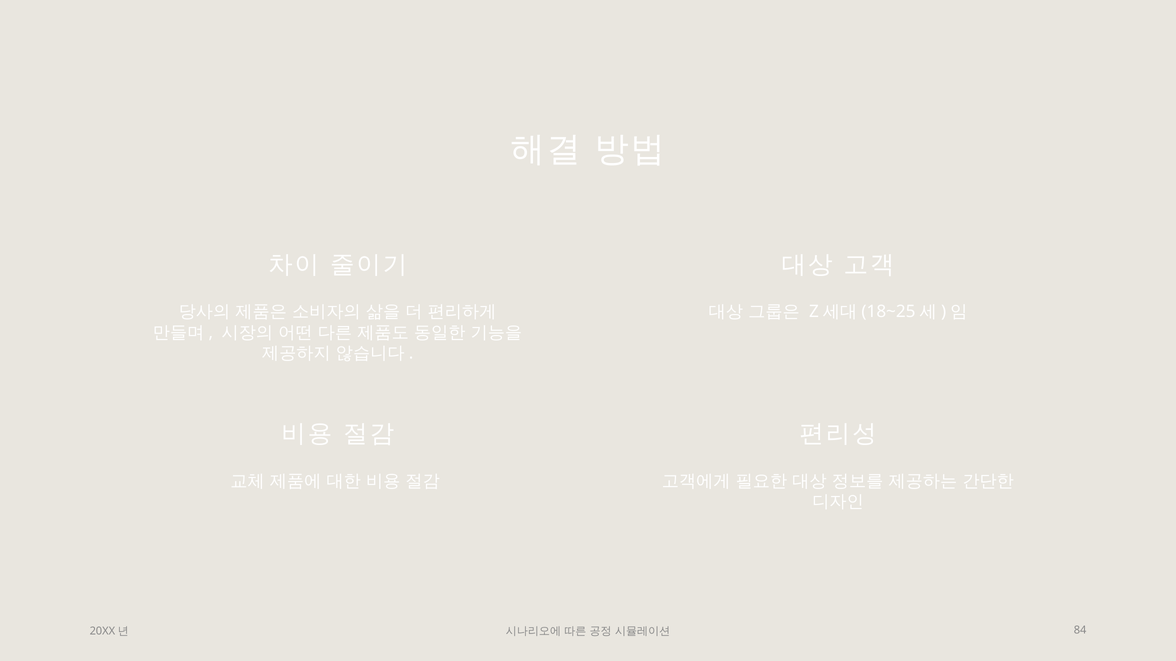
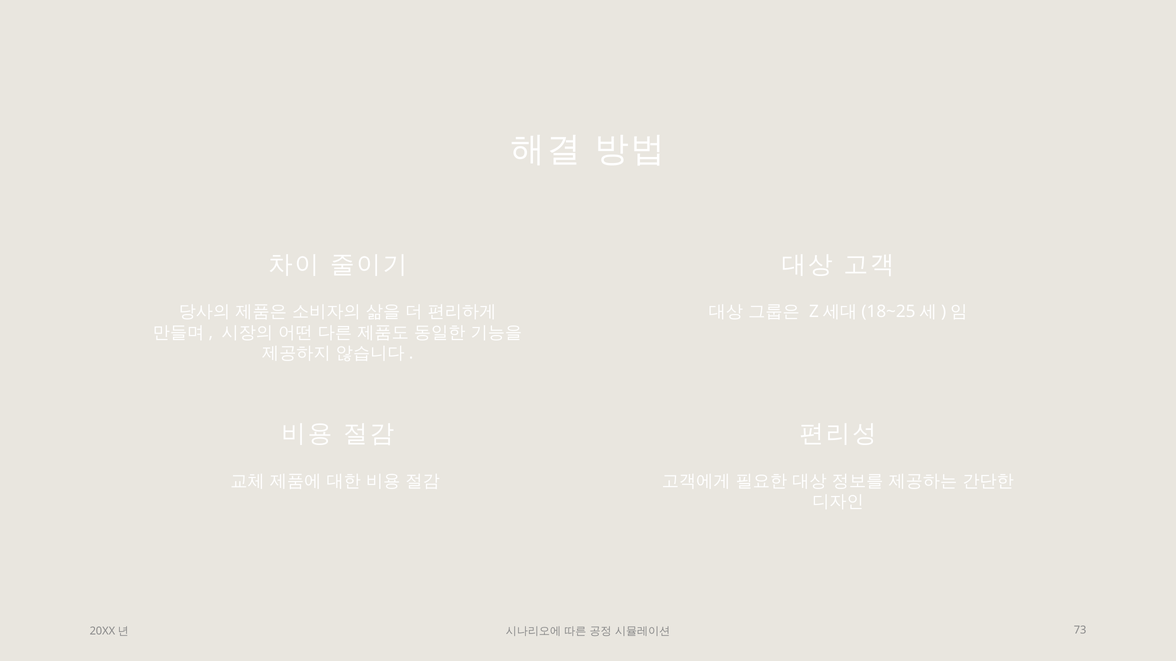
84: 84 -> 73 (1080, 631)
